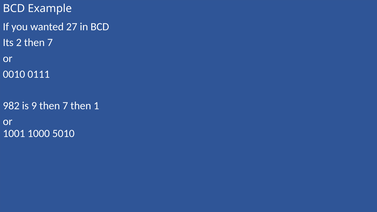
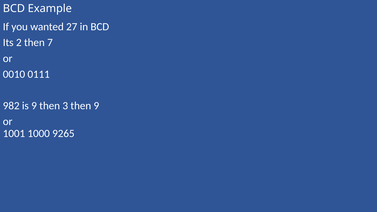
9 then 7: 7 -> 3 (65, 106)
then 1: 1 -> 9 (96, 106)
5010: 5010 -> 9265 (63, 134)
